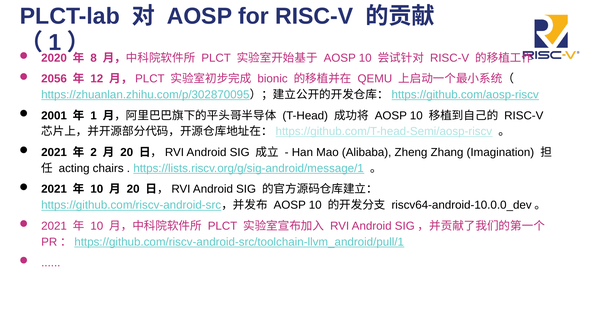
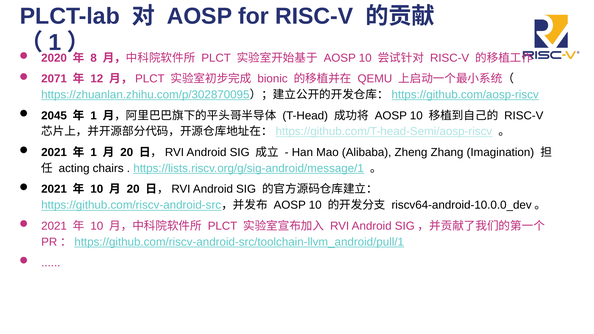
2056: 2056 -> 2071 (54, 79)
2001: 2001 -> 2045 (54, 116)
2: 2 -> 1 (94, 152)
